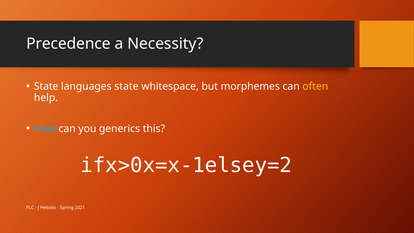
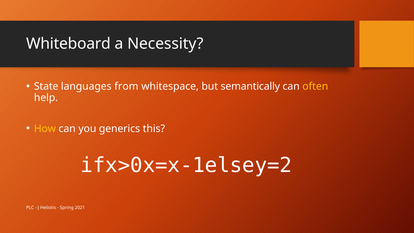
Precedence: Precedence -> Whiteboard (68, 44)
languages state: state -> from (126, 86)
morphemes: morphemes -> semantically (250, 86)
How colour: light blue -> yellow (45, 129)
